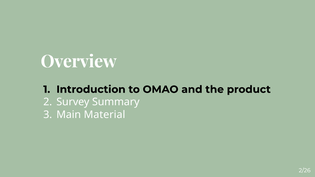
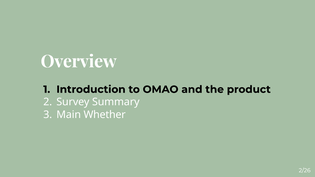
Material: Material -> Whether (105, 115)
